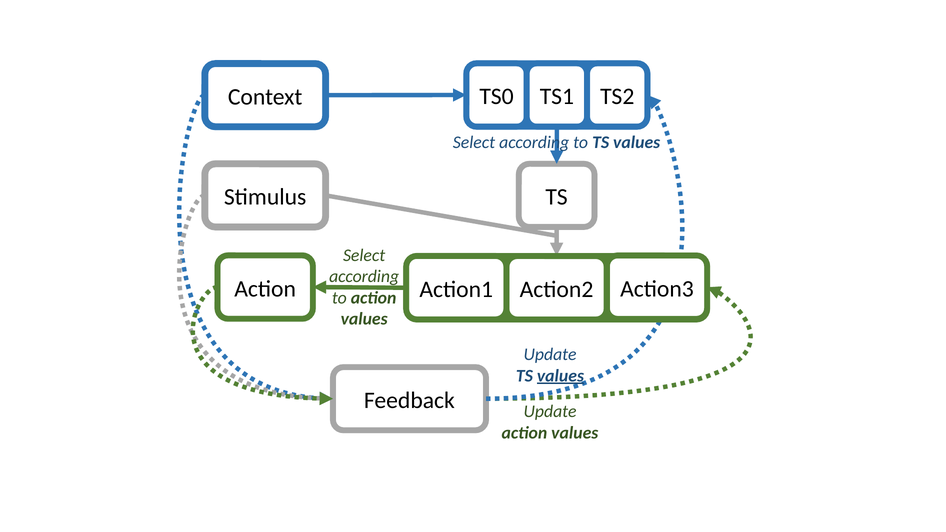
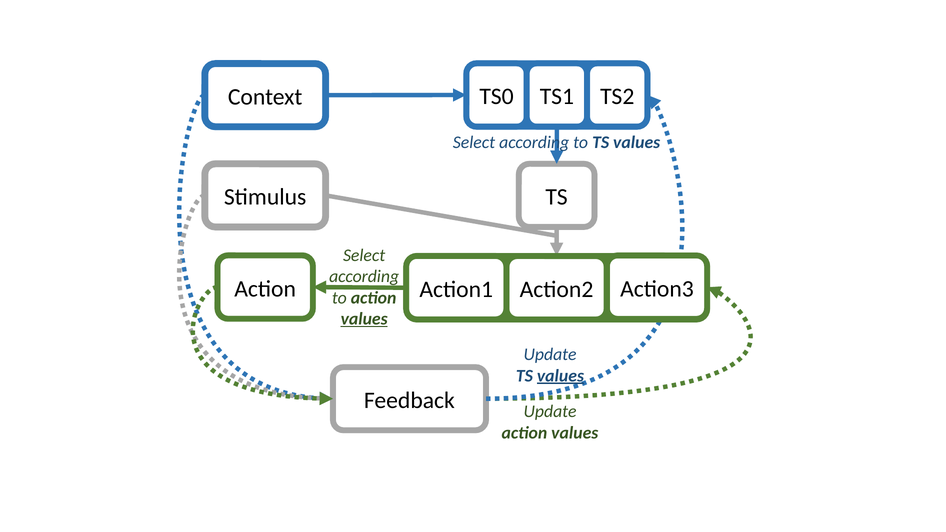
values underline: none -> present (364, 319)
